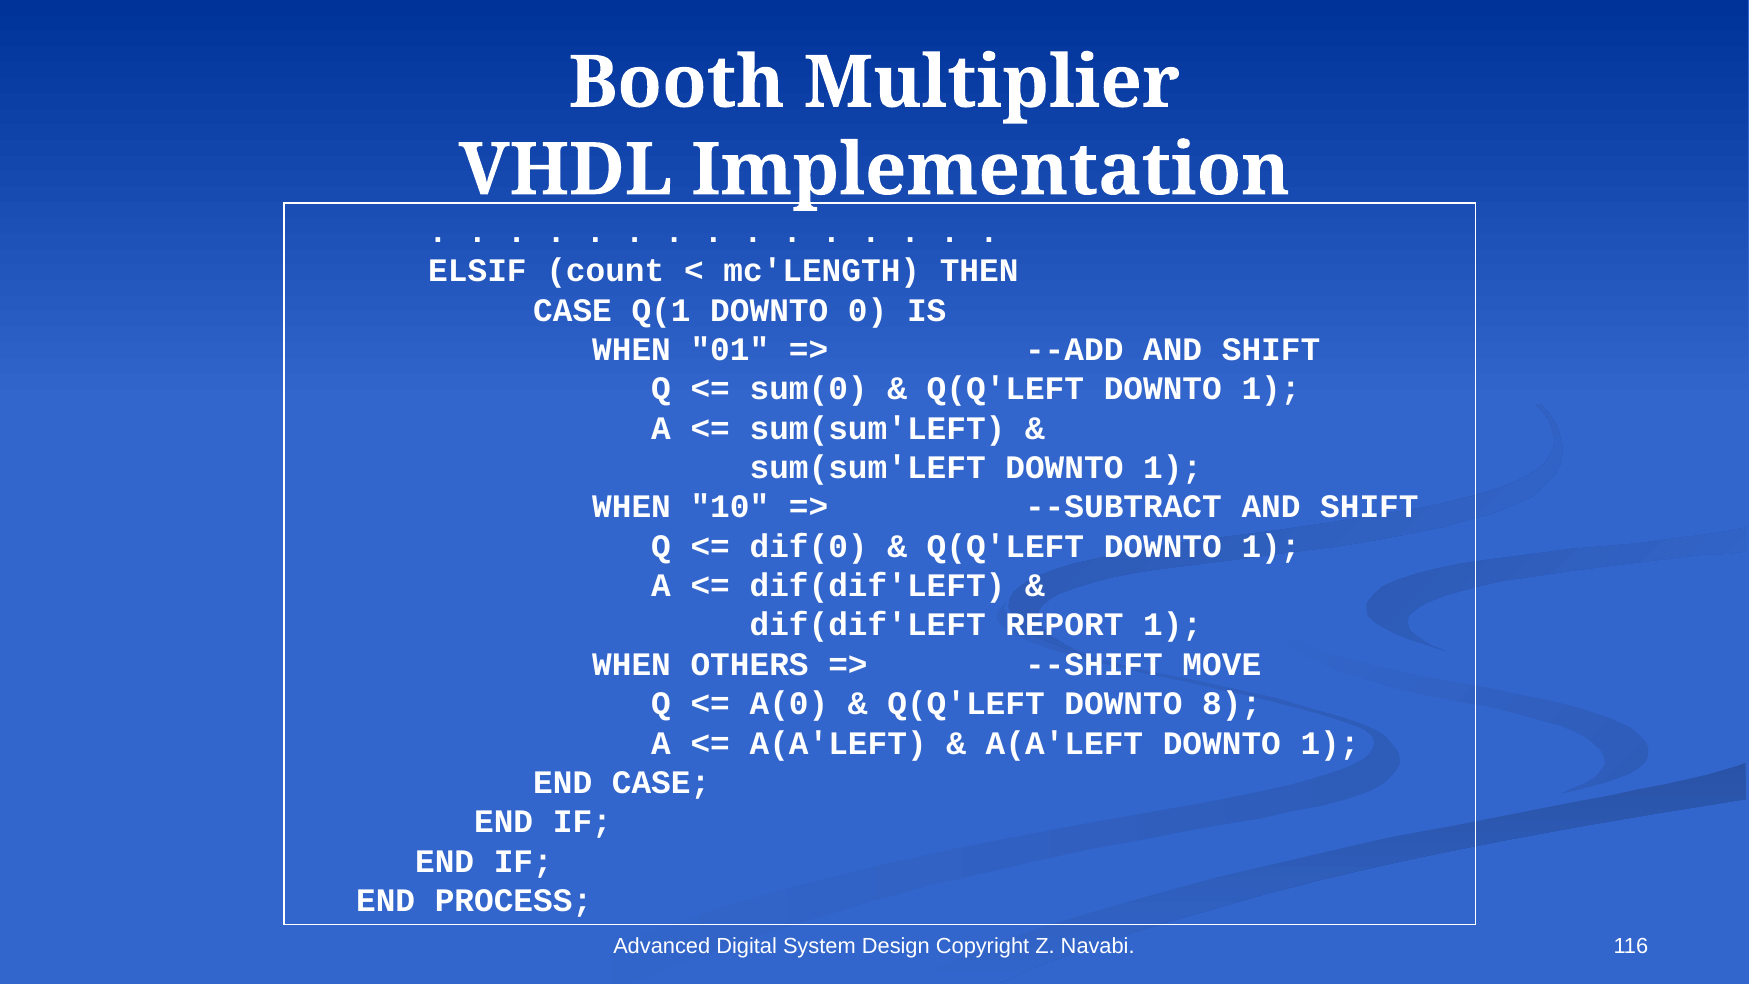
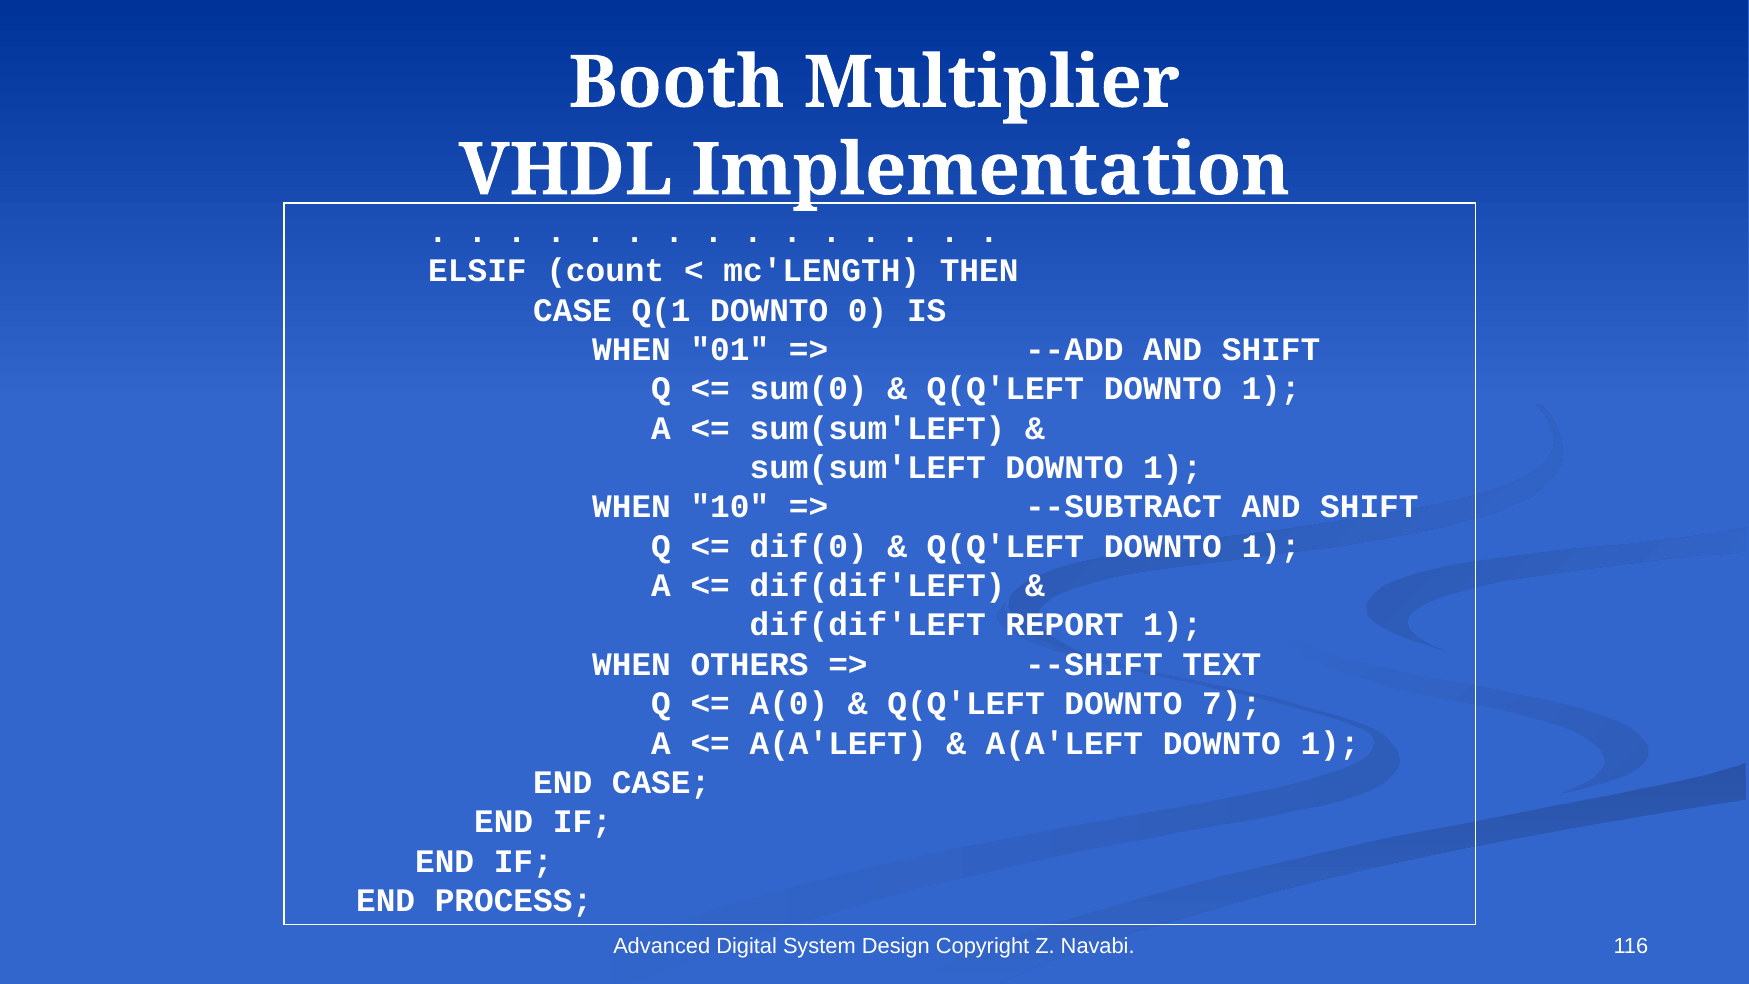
MOVE: MOVE -> TEXT (1222, 664)
8: 8 -> 7 (1232, 704)
